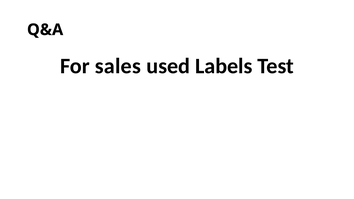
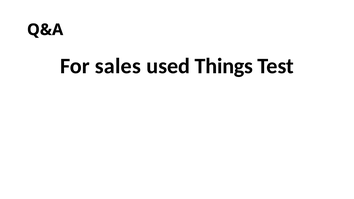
Labels: Labels -> Things (224, 66)
